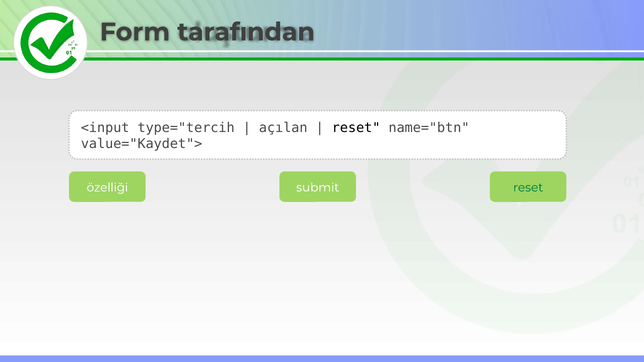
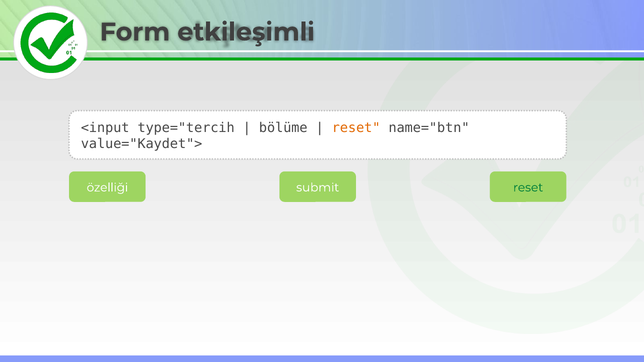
tarafından: tarafından -> etkileşimli (246, 32)
açılan: açılan -> bölüme (283, 128)
reset colour: black -> orange (356, 128)
